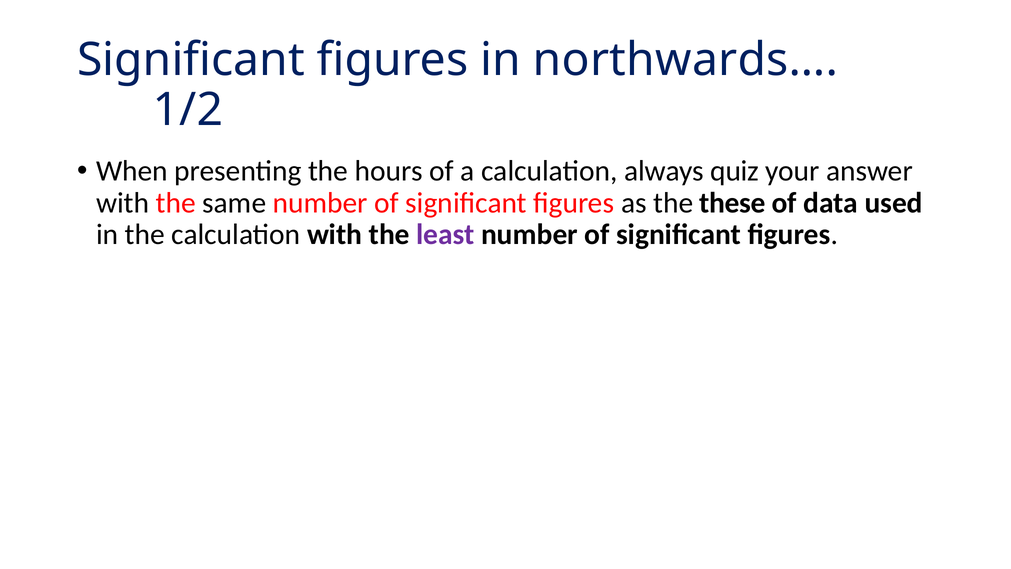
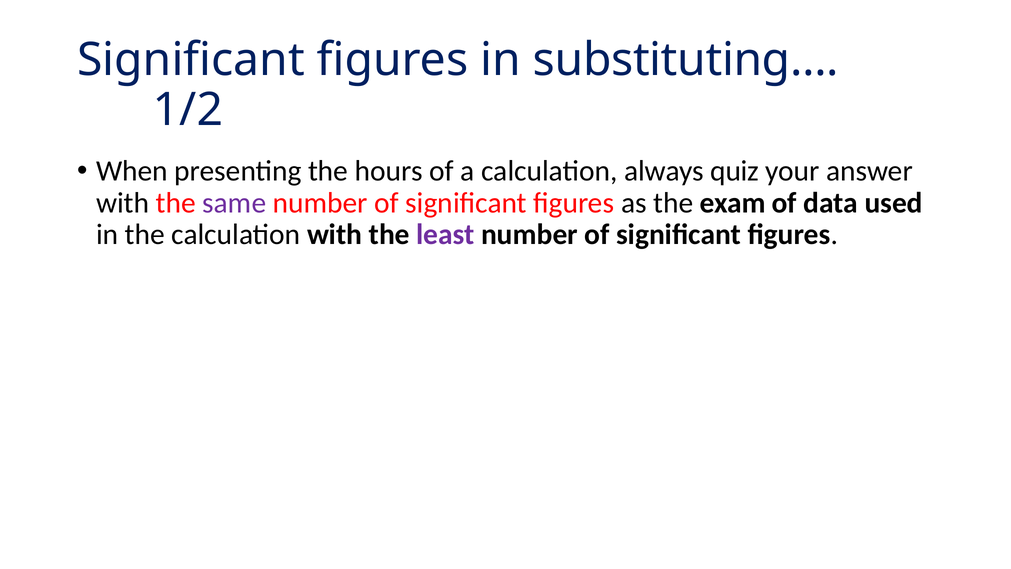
northwards…: northwards… -> substituting… (686, 60)
same colour: black -> purple (234, 203)
these: these -> exam (733, 203)
